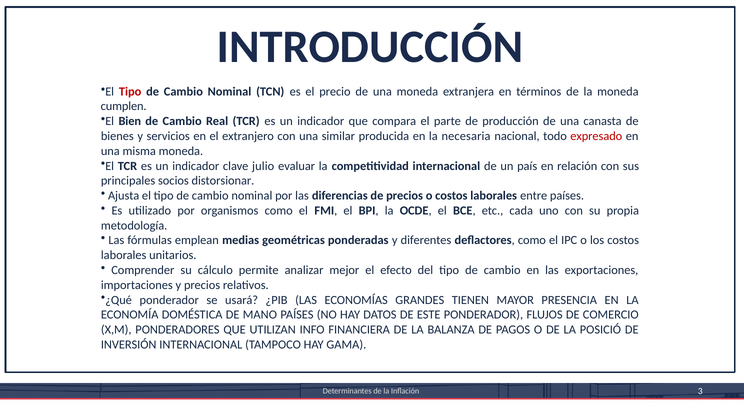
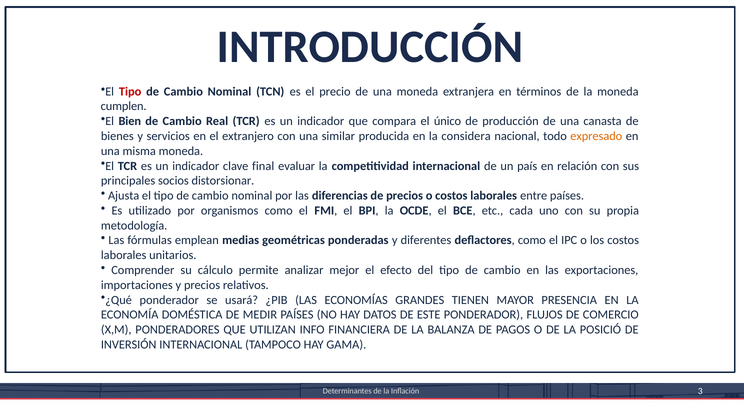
parte: parte -> único (447, 121)
necesaria: necesaria -> considera (466, 136)
expresado colour: red -> orange (596, 136)
julio: julio -> final (263, 166)
MANO: MANO -> MEDIR (260, 314)
